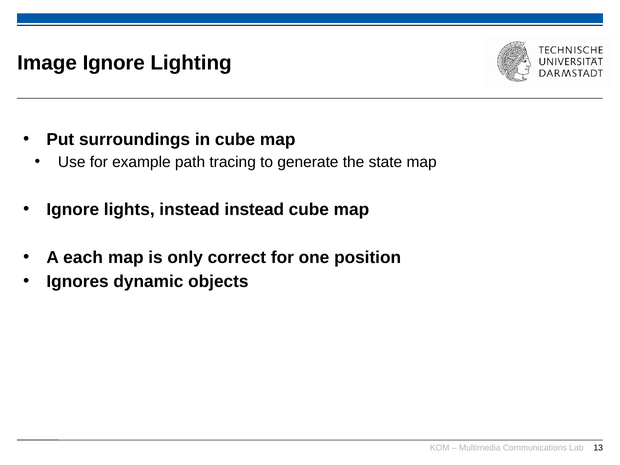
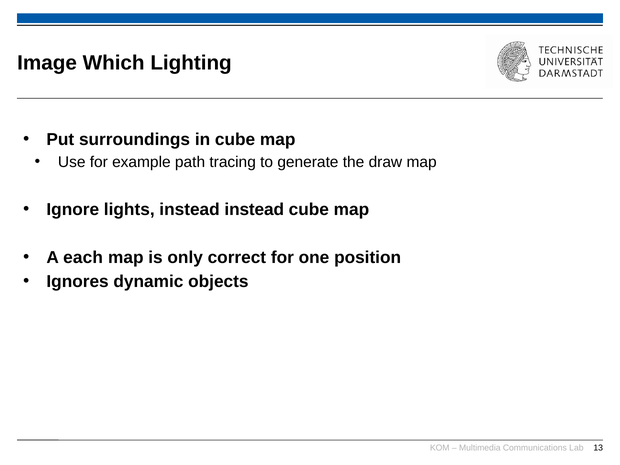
Image Ignore: Ignore -> Which (114, 63)
state: state -> draw (385, 162)
